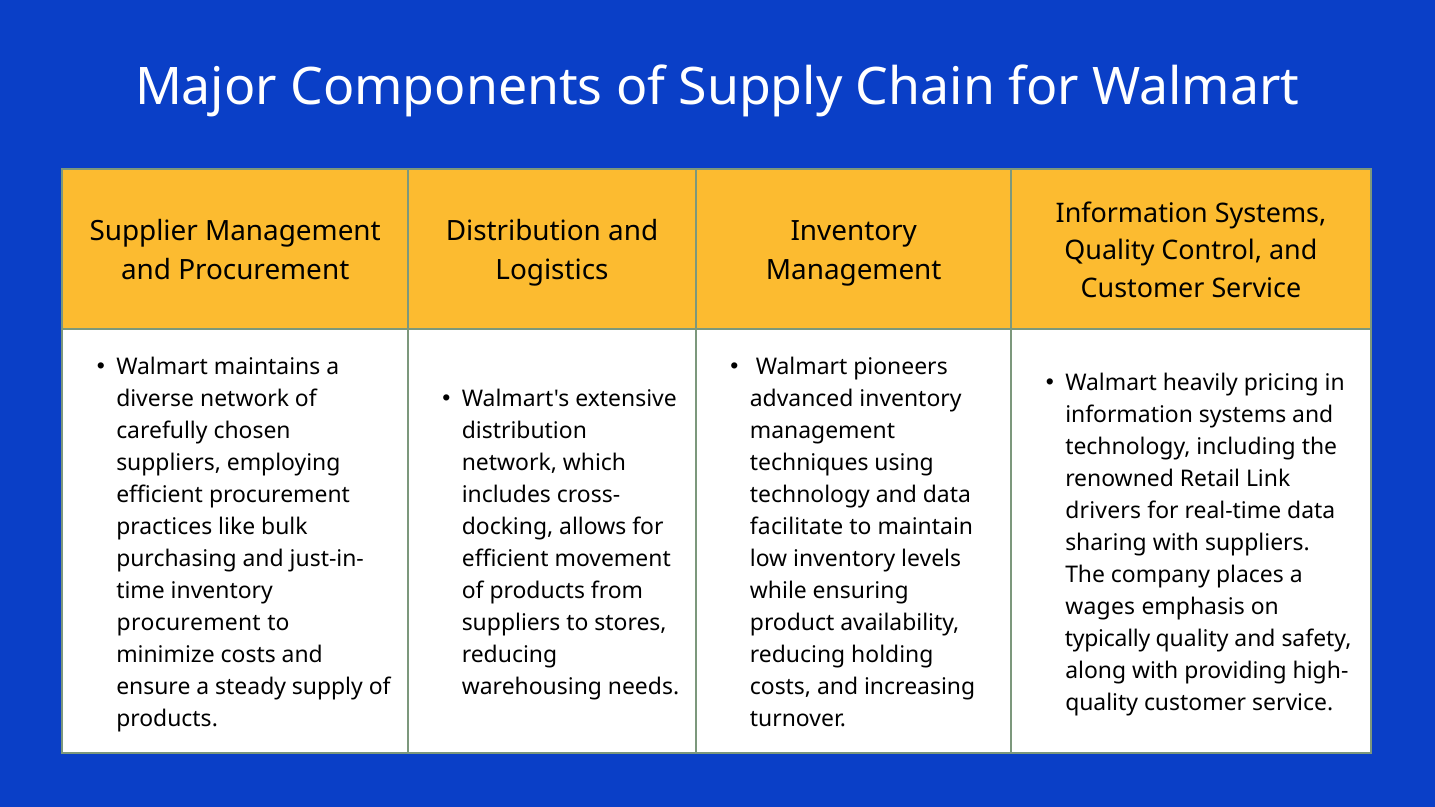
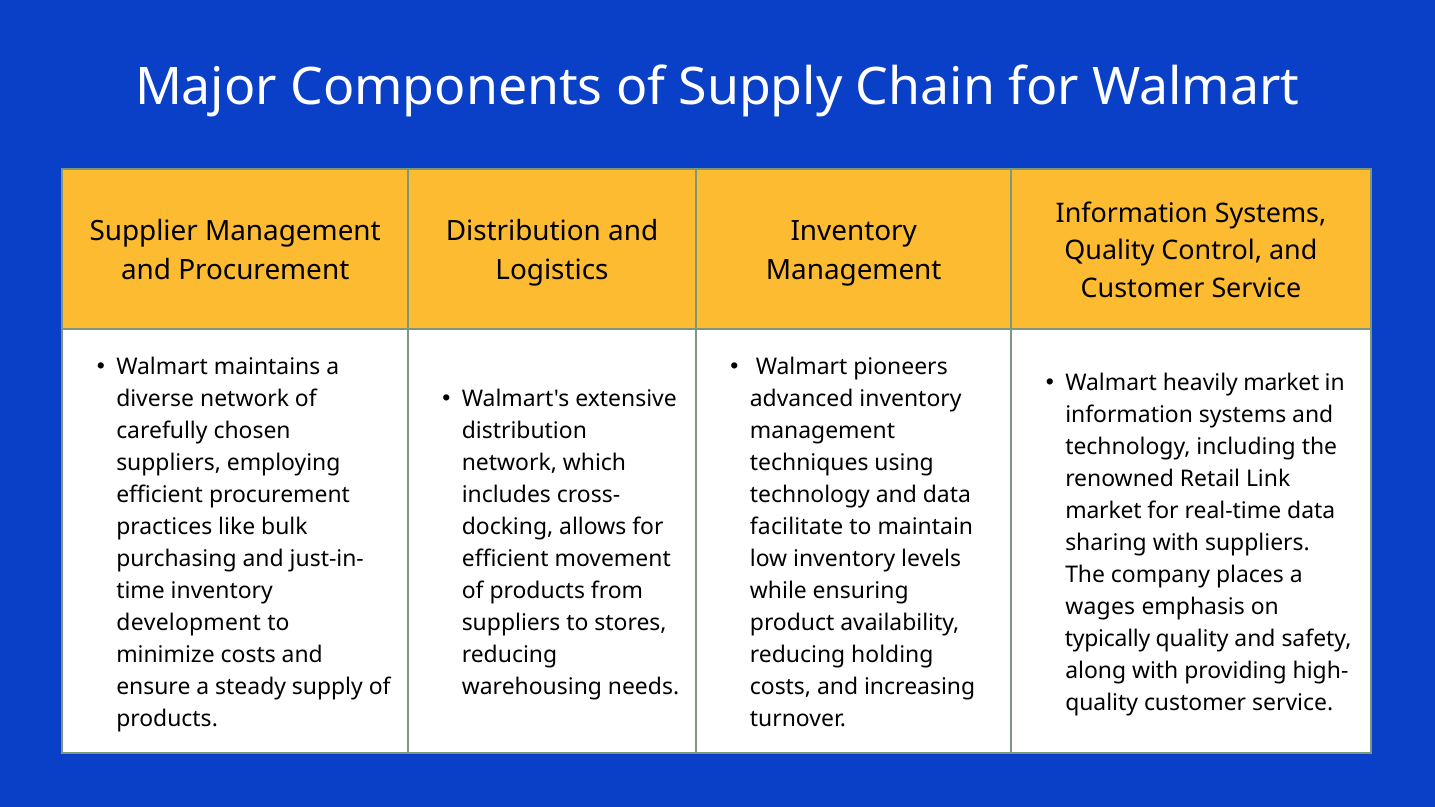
heavily pricing: pricing -> market (1281, 383)
drivers: drivers -> market (1103, 511)
procurement: procurement -> development (189, 623)
